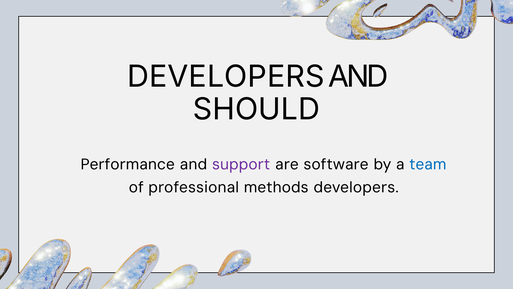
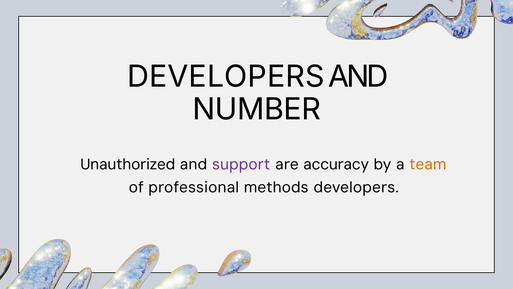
SHOULD: SHOULD -> NUMBER (257, 109)
Performance: Performance -> Unauthorized (128, 164)
software: software -> accuracy (336, 164)
team colour: blue -> orange (428, 164)
